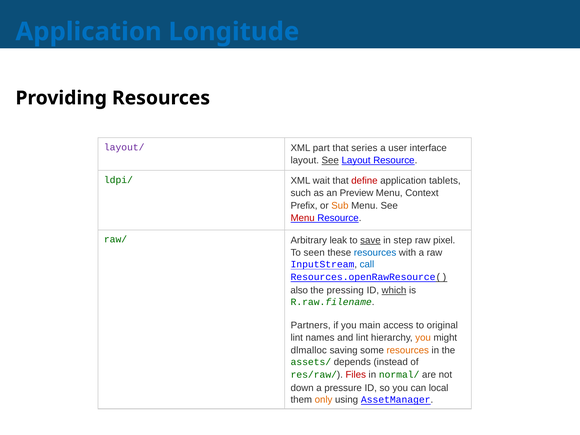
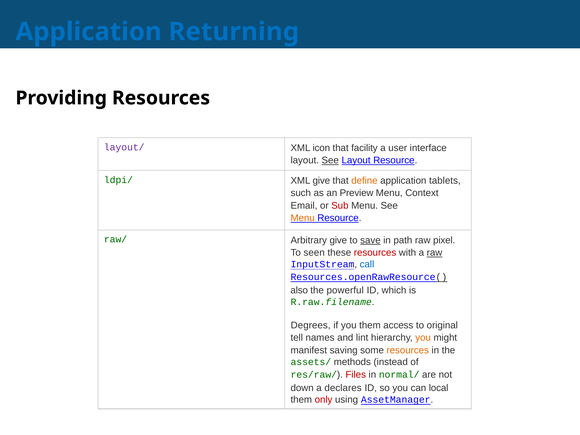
Longitude: Longitude -> Returning (234, 32)
part: part -> icon (321, 148)
series: series -> facility (364, 148)
XML wait: wait -> give (321, 181)
define colour: red -> orange (364, 181)
Prefix: Prefix -> Email (304, 206)
Sub colour: orange -> red (340, 206)
Menu colour: red -> orange (303, 218)
Arbitrary leak: leak -> give (338, 240)
step: step -> path (403, 240)
resources colour: blue -> red (375, 253)
raw underline: none -> present (434, 253)
pressing: pressing -> powerful (345, 290)
which underline: present -> none (394, 290)
Partners: Partners -> Degrees (311, 325)
you main: main -> them (370, 325)
lint: lint -> tell (297, 338)
dlmalloc: dlmalloc -> manifest (309, 350)
depends: depends -> methods (352, 362)
pressure: pressure -> declares (343, 388)
only colour: orange -> red (324, 400)
